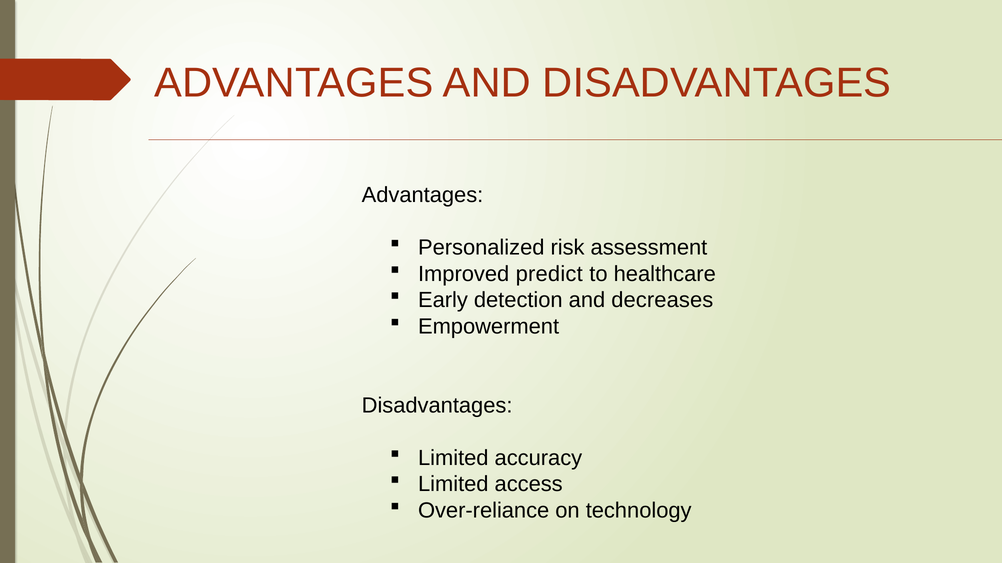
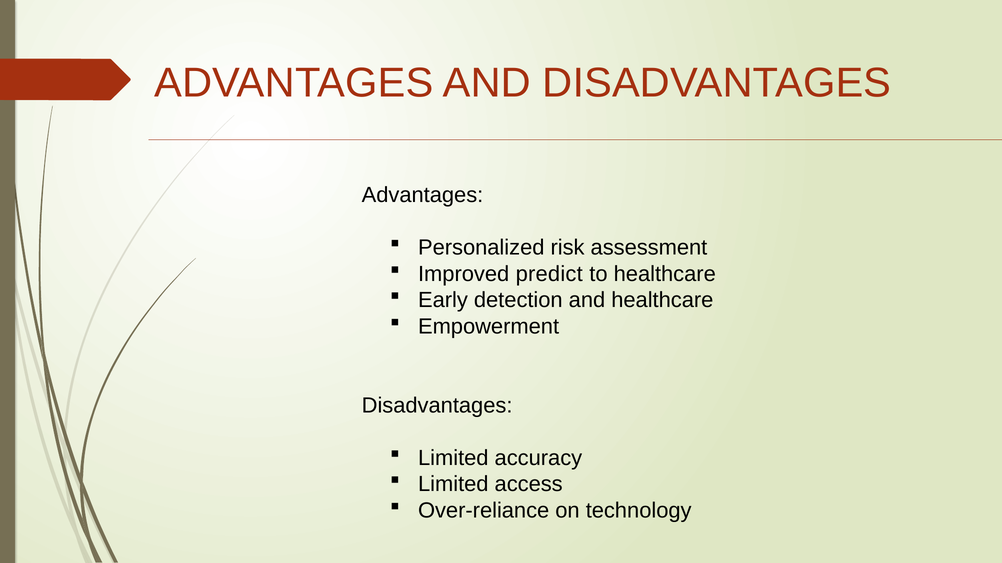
and decreases: decreases -> healthcare (662, 300)
